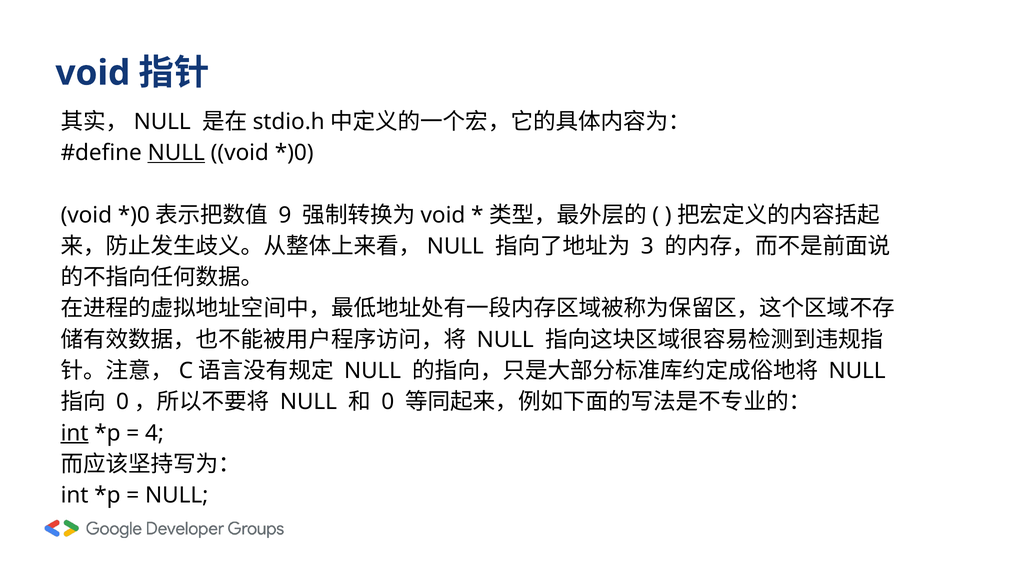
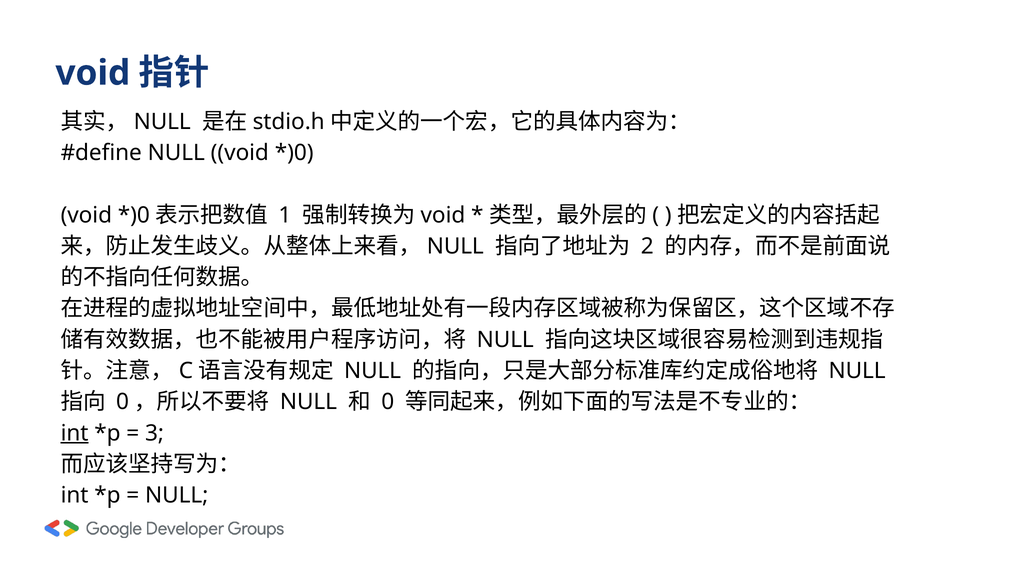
NULL underline: present -> none (176, 153)
9: 9 -> 1 (285, 215)
3: 3 -> 2 (647, 246)
4: 4 -> 3 (155, 433)
